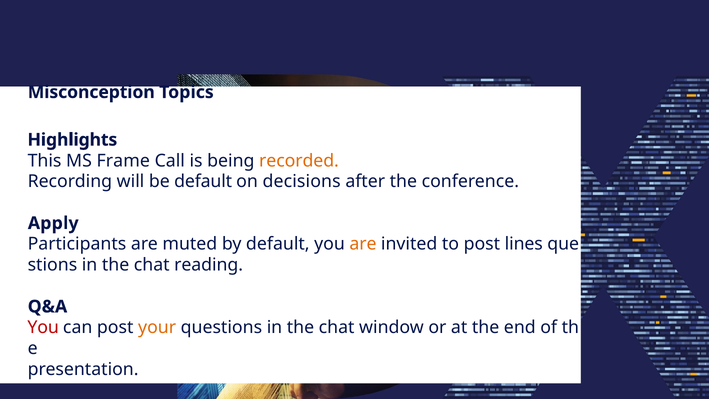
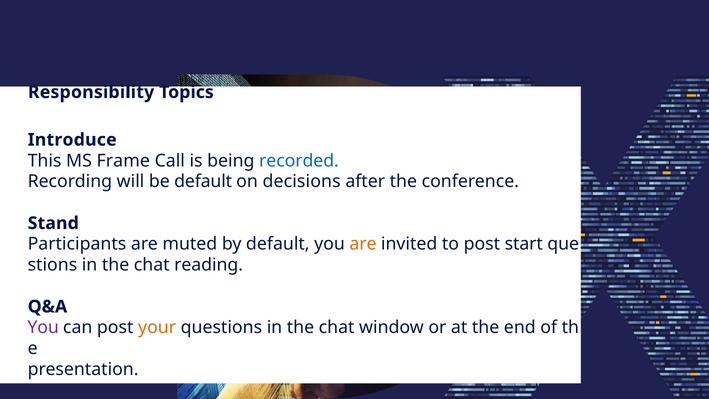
Misconception: Misconception -> Responsibility (91, 92)
Highlights: Highlights -> Introduce (72, 140)
recorded colour: orange -> blue (299, 161)
Apply: Apply -> Stand (53, 223)
lines: lines -> start (524, 244)
You colour: red -> purple (43, 327)
